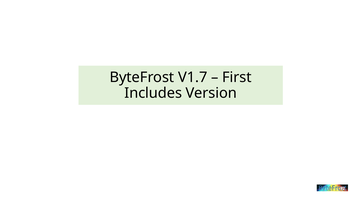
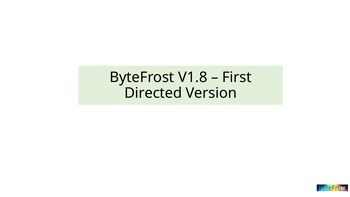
V1.7: V1.7 -> V1.8 (193, 77)
Includes: Includes -> Directed (153, 93)
